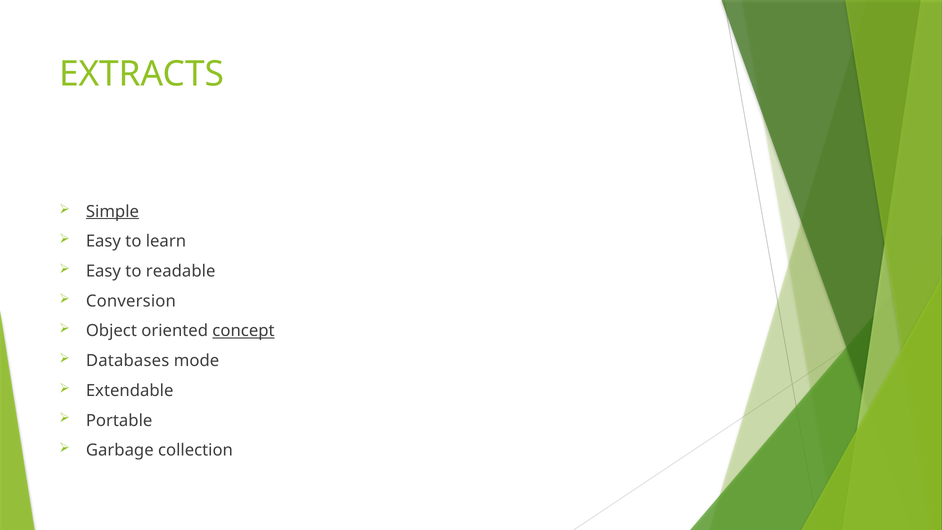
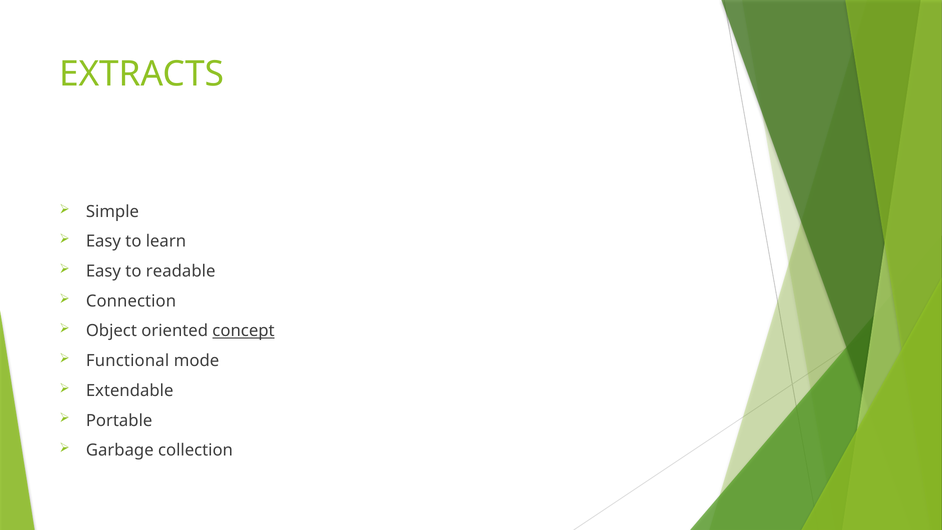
Simple underline: present -> none (112, 212)
Conversion: Conversion -> Connection (131, 301)
Databases: Databases -> Functional (128, 361)
